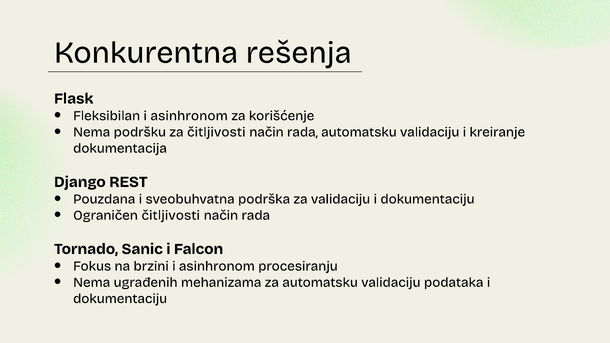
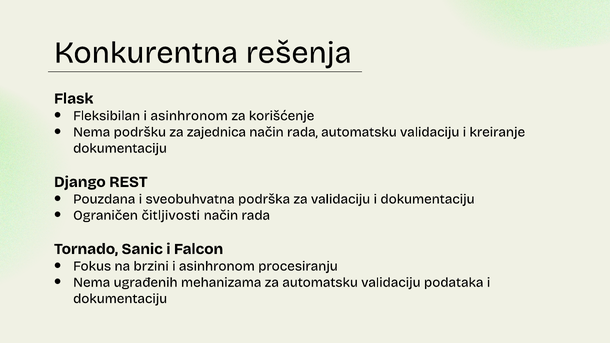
za čitljivosti: čitljivosti -> zajednica (216, 132)
dokumentacija: dokumentacija -> dokumentaciju (120, 148)
